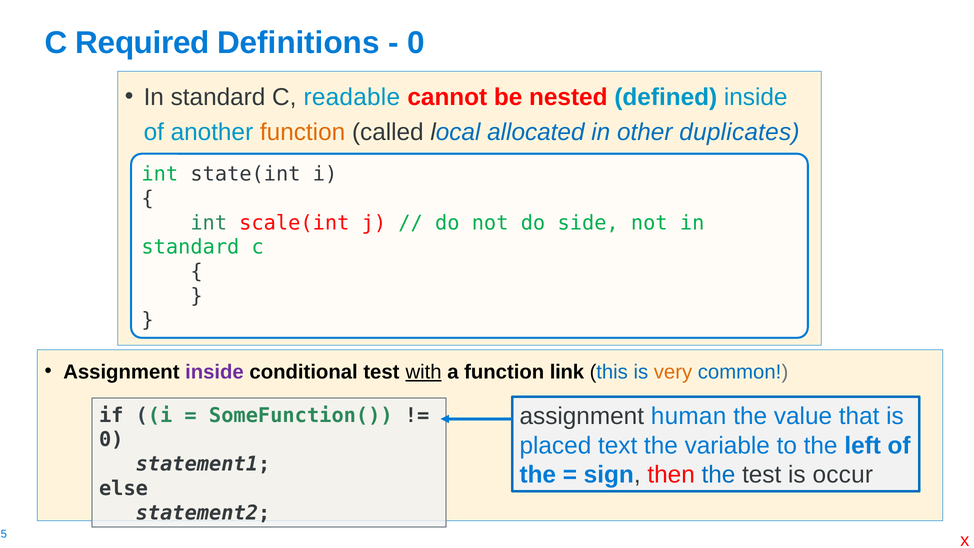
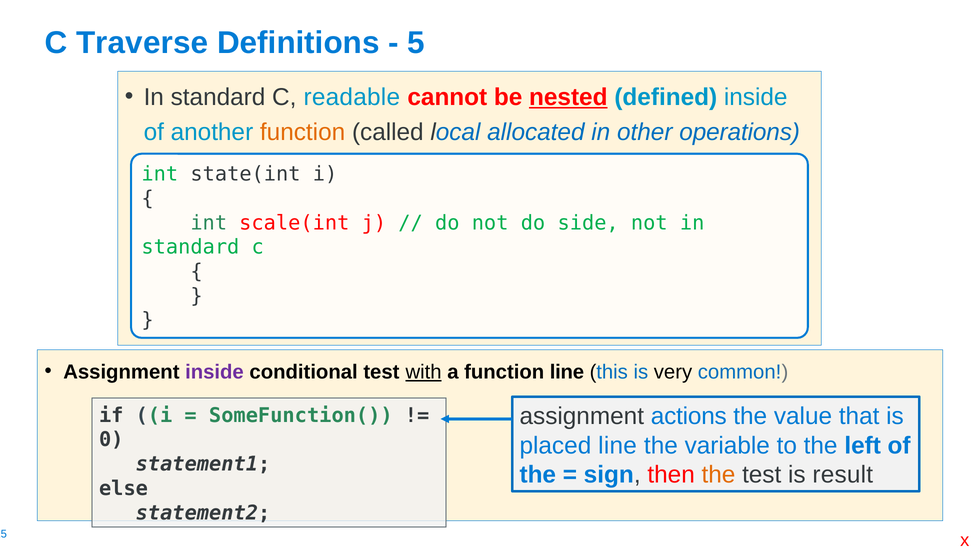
Required: Required -> Traverse (142, 43)
0: 0 -> 5 (416, 43)
nested underline: none -> present (568, 97)
duplicates: duplicates -> operations (740, 132)
function link: link -> line (567, 372)
very colour: orange -> black (673, 372)
human: human -> actions (689, 416)
placed text: text -> line (618, 446)
the colour: blue -> orange (718, 475)
occur: occur -> result (843, 475)
